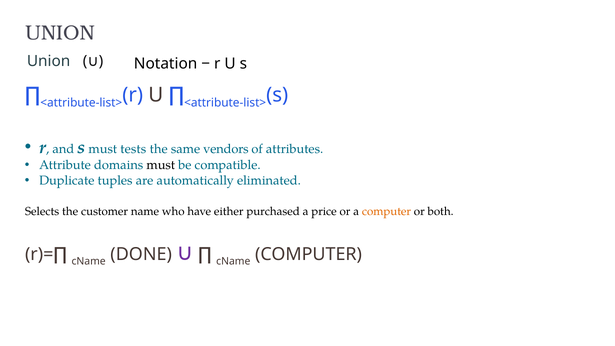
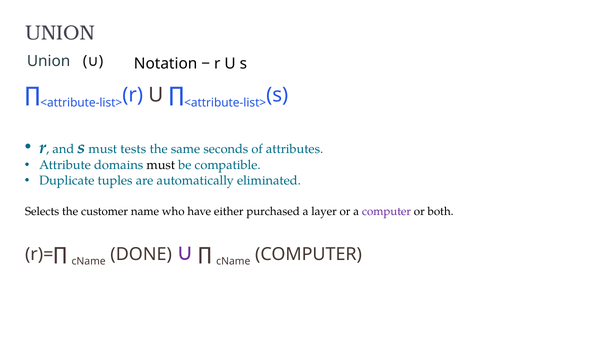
vendors: vendors -> seconds (226, 149)
price: price -> layer (324, 212)
computer colour: orange -> purple (386, 212)
